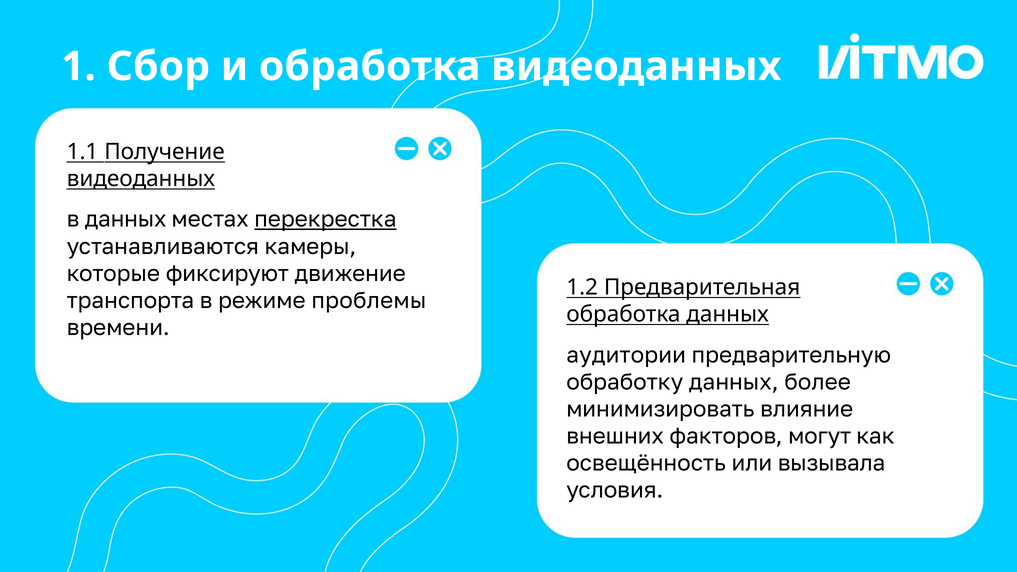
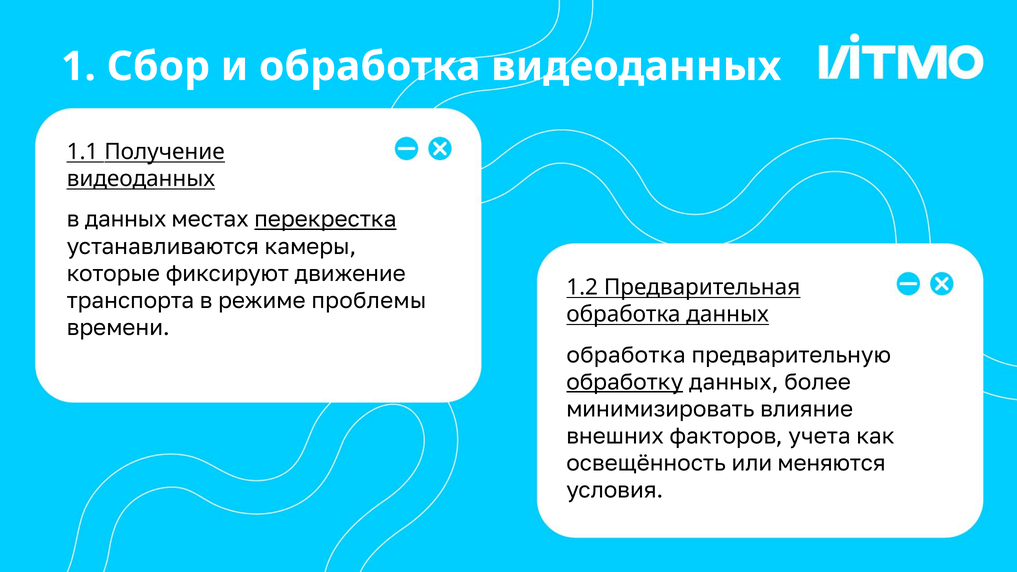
аудитории: аудитории -> обработка (626, 355)
обработку underline: none -> present (625, 382)
могут: могут -> учета (820, 436)
вызывала: вызывала -> меняются (832, 463)
